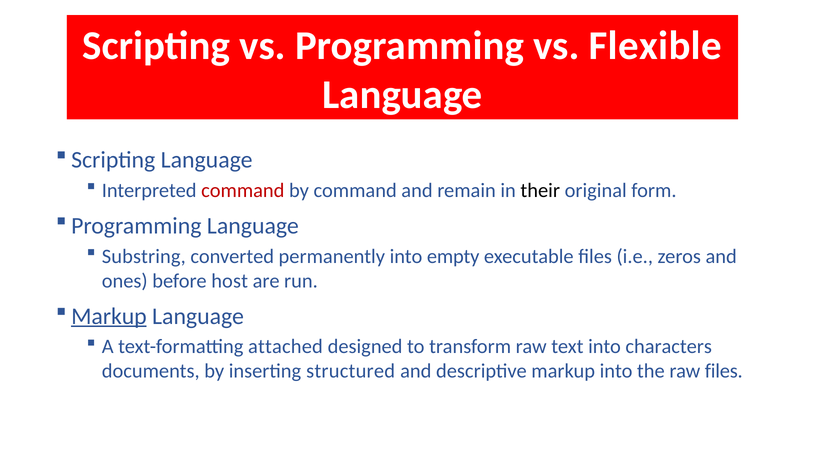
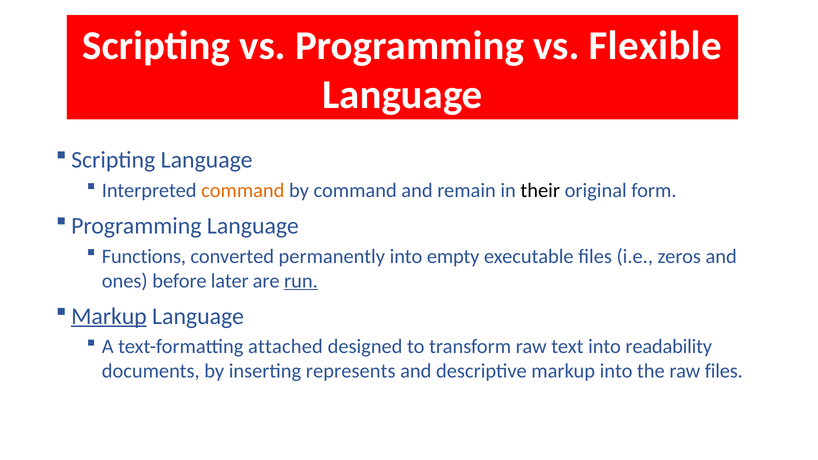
command colour: red -> orange (243, 190)
Substring: Substring -> Functions (144, 256)
host: host -> later (230, 281)
run underline: none -> present (301, 281)
characters: characters -> readability (669, 347)
structured: structured -> represents (351, 371)
